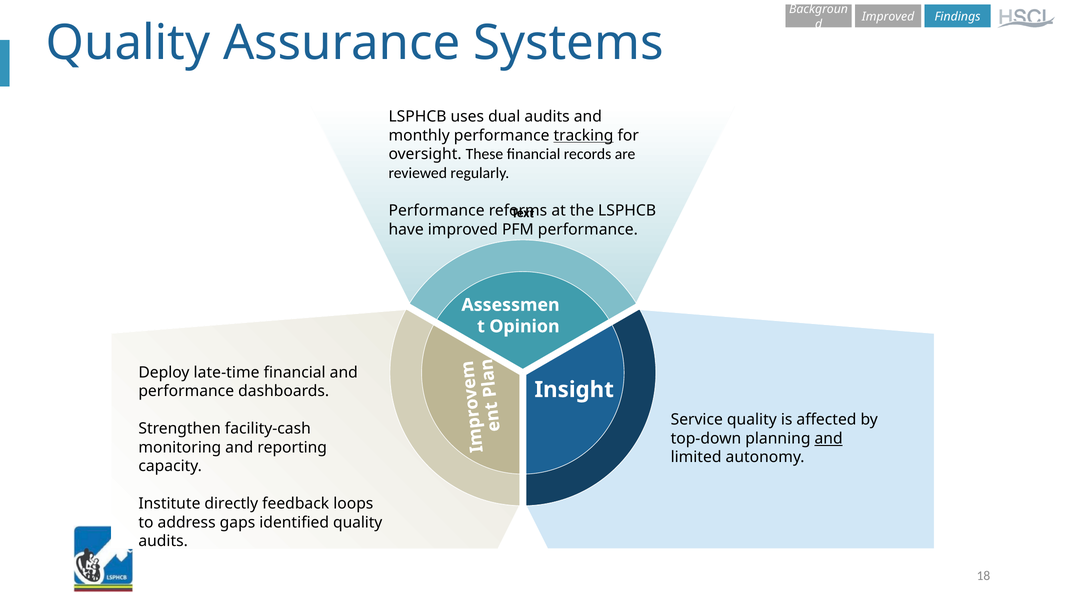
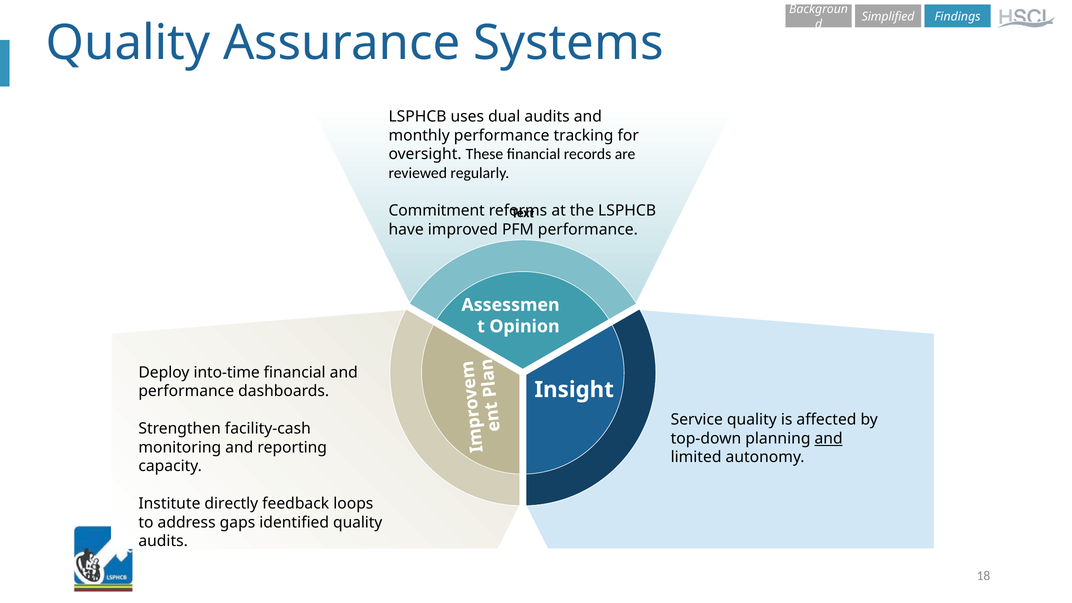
Improved: Improved -> Simplified (888, 17)
tracking underline: present -> none (583, 136)
Performance: Performance -> Commitment (437, 211)
late-time: late-time -> into-time (227, 372)
